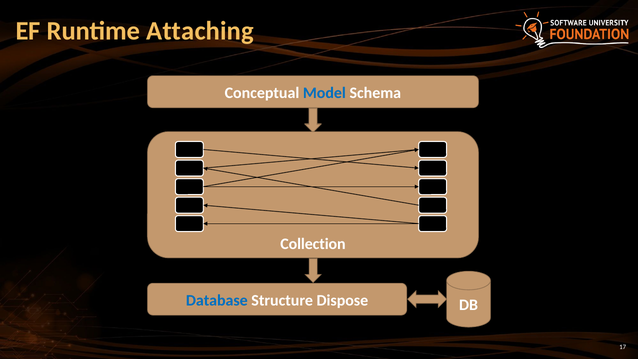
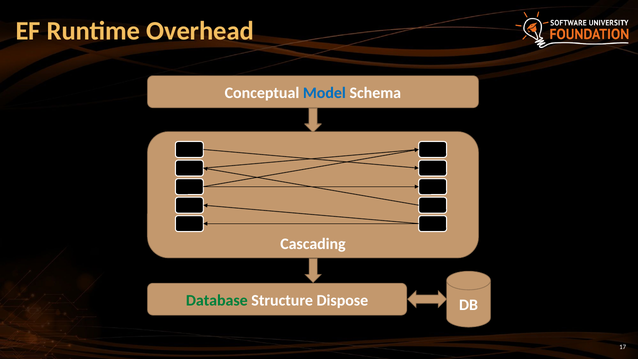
Attaching: Attaching -> Overhead (200, 31)
Collection: Collection -> Cascading (313, 244)
Database colour: blue -> green (217, 300)
